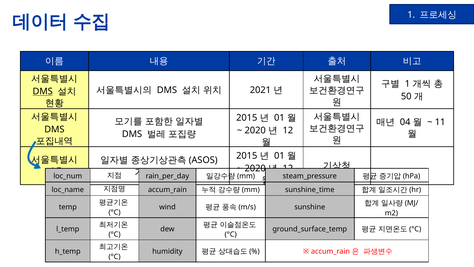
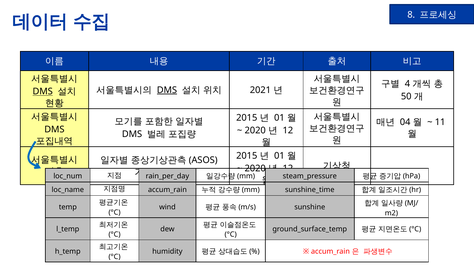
1: 1 -> 8 (411, 15)
1: 1 -> 4 (407, 84)
DMS underline: none -> present (167, 90)
